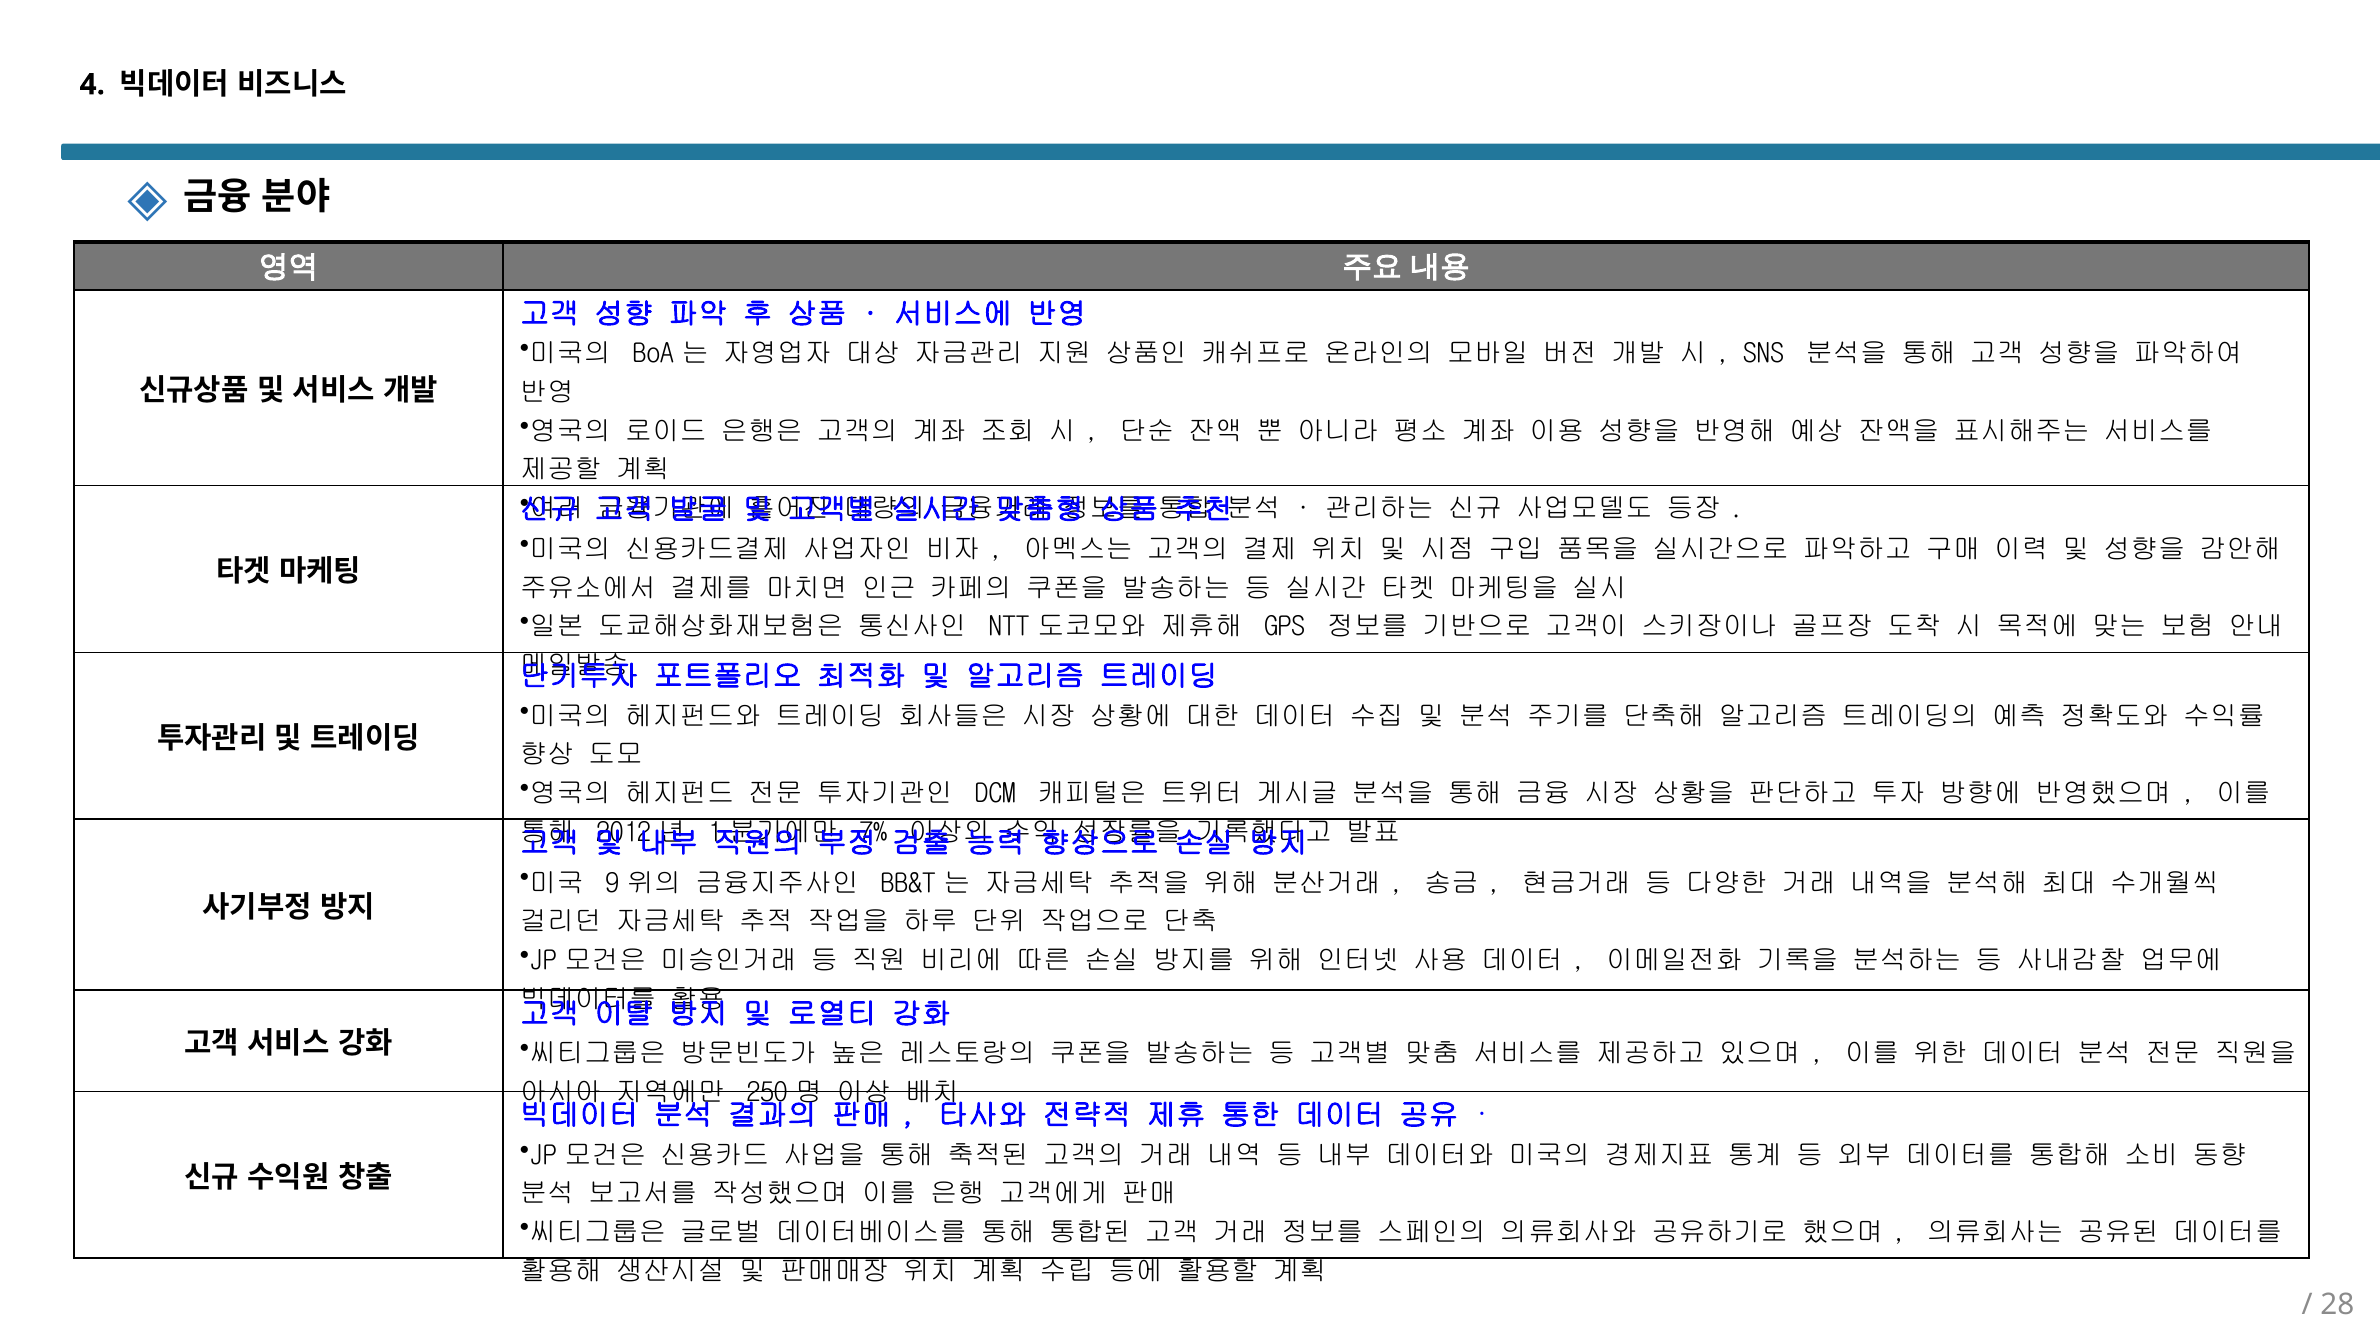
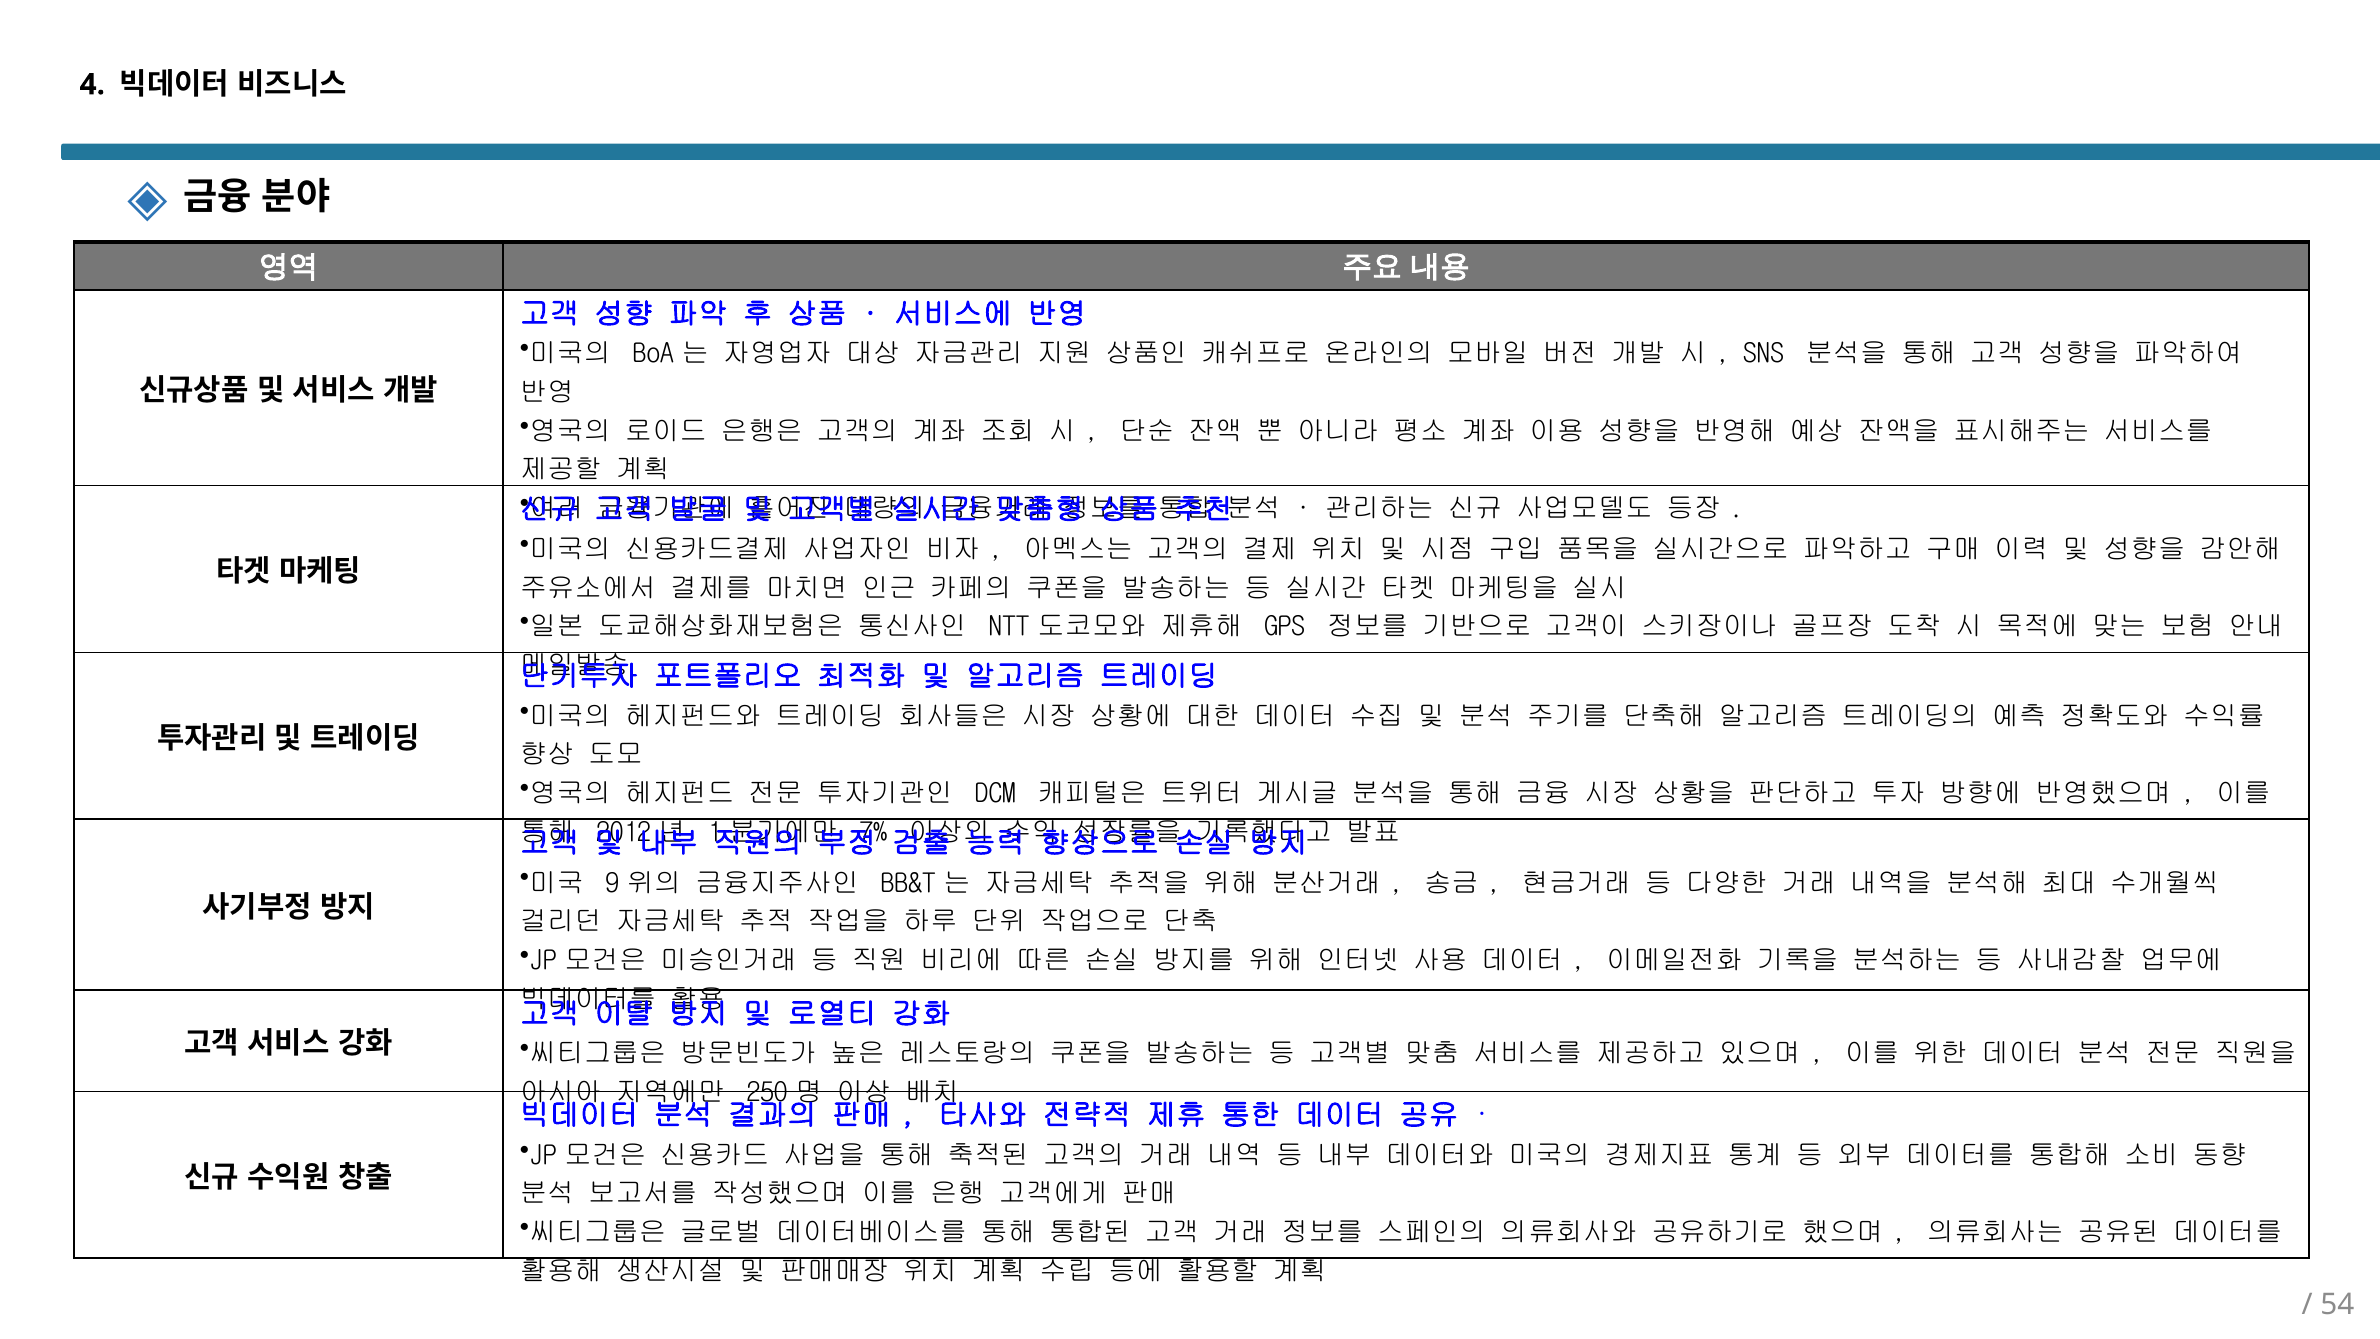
28: 28 -> 54 (2337, 1304)
